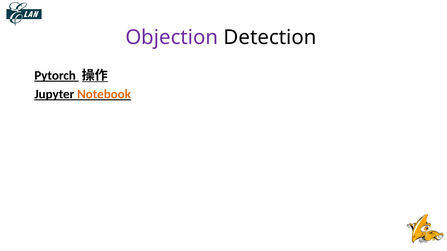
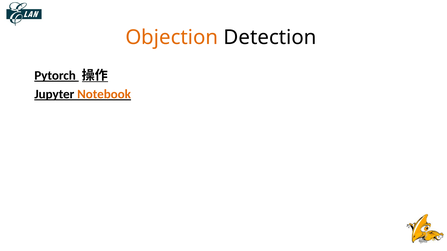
Objection colour: purple -> orange (172, 38)
